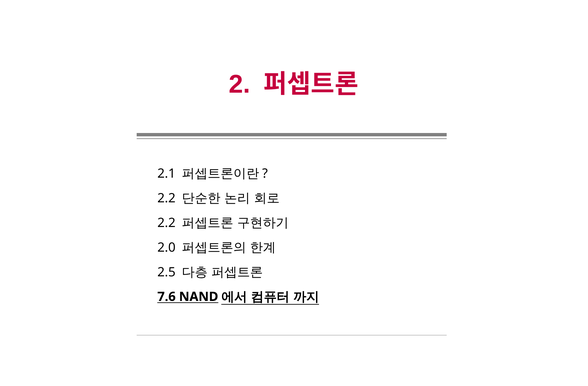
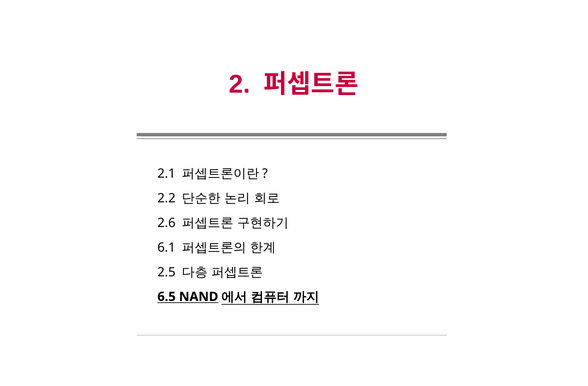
2.2: 2.2 -> 2.6 (166, 223)
2.0: 2.0 -> 6.1 (166, 248)
7.6: 7.6 -> 6.5 (167, 297)
